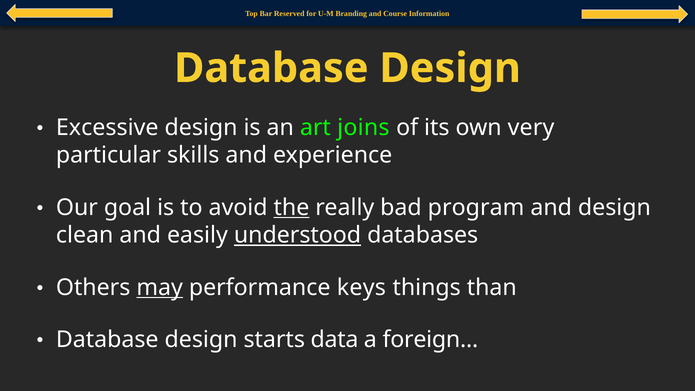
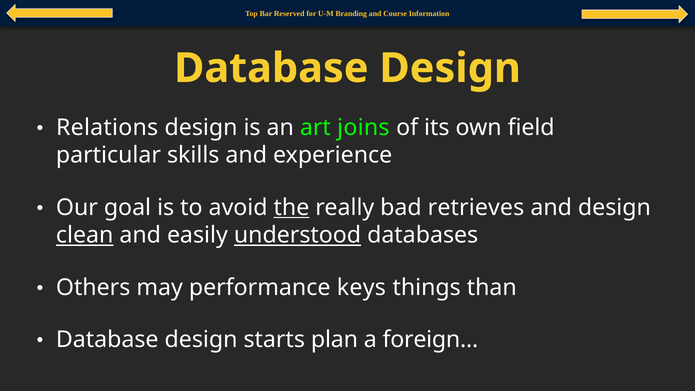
Excessive: Excessive -> Relations (107, 127)
very: very -> field (531, 127)
program: program -> retrieves (476, 207)
clean underline: none -> present (85, 235)
may underline: present -> none (160, 288)
data: data -> plan (334, 340)
